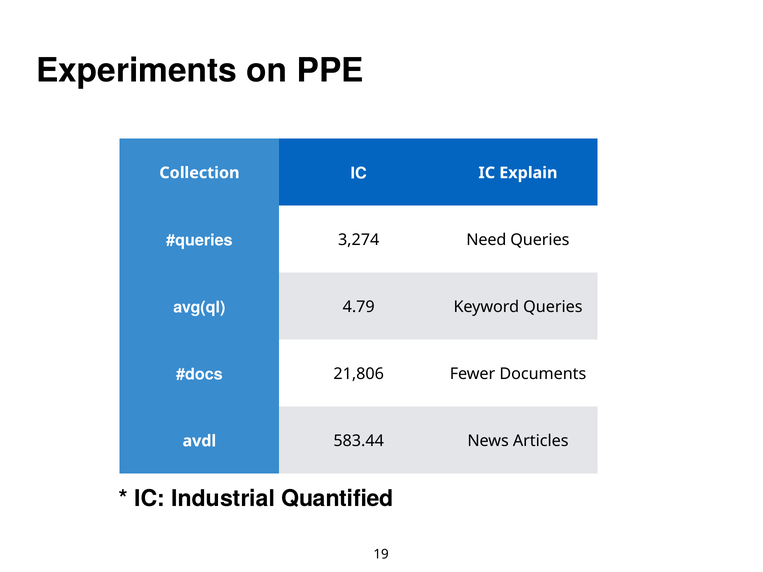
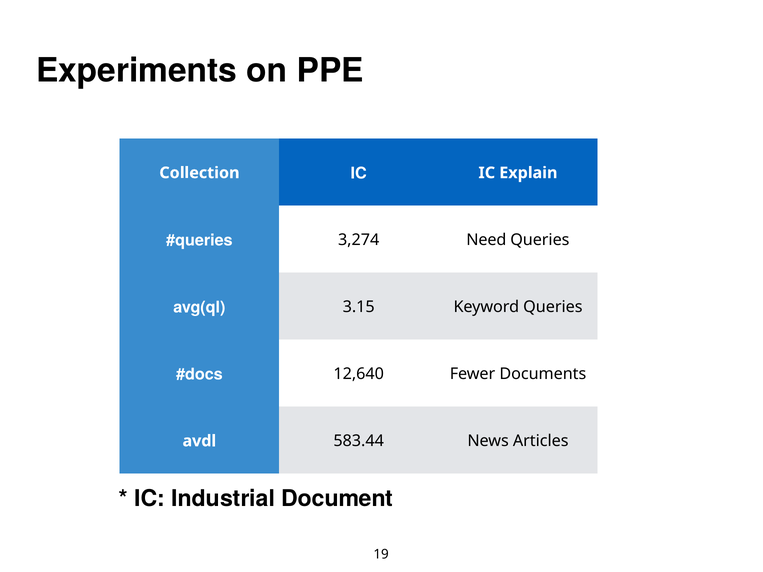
4.79: 4.79 -> 3.15 (359, 307)
21,806: 21,806 -> 12,640 (359, 374)
Quantified: Quantified -> Document (337, 499)
